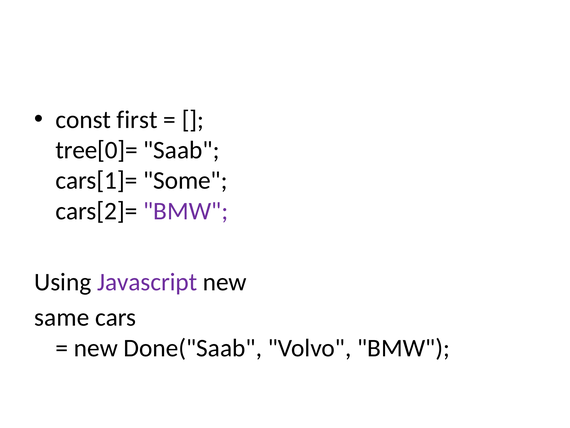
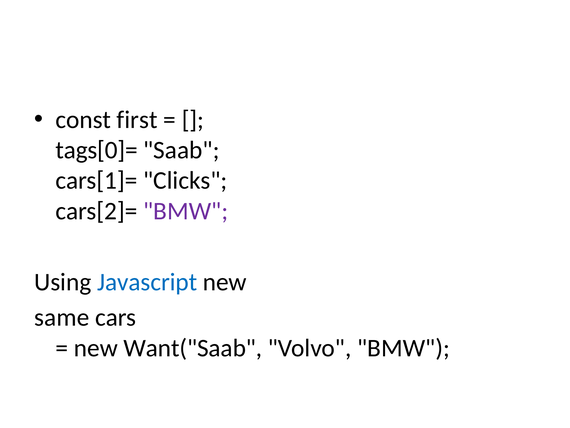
tree[0]=: tree[0]= -> tags[0]= (97, 150)
Some: Some -> Clicks (185, 180)
Javascript colour: purple -> blue (147, 282)
Done("Saab: Done("Saab -> Want("Saab (193, 348)
